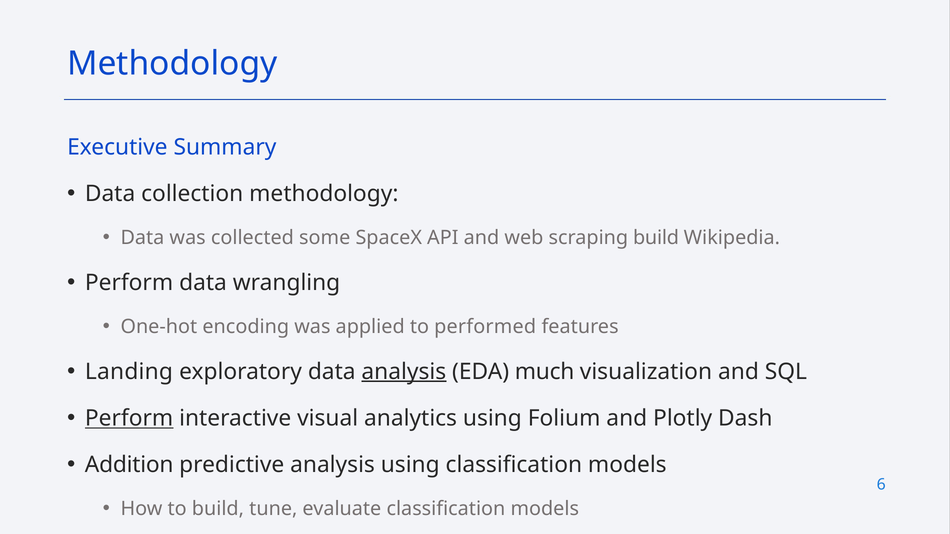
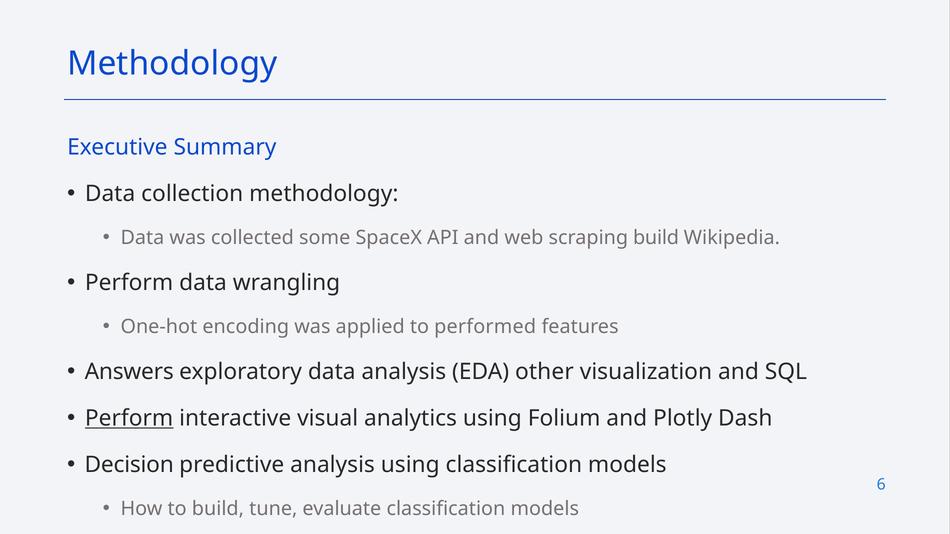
Landing: Landing -> Answers (129, 372)
analysis underline: present -> none (404, 372)
much: much -> other (544, 372)
Addition: Addition -> Decision (129, 465)
